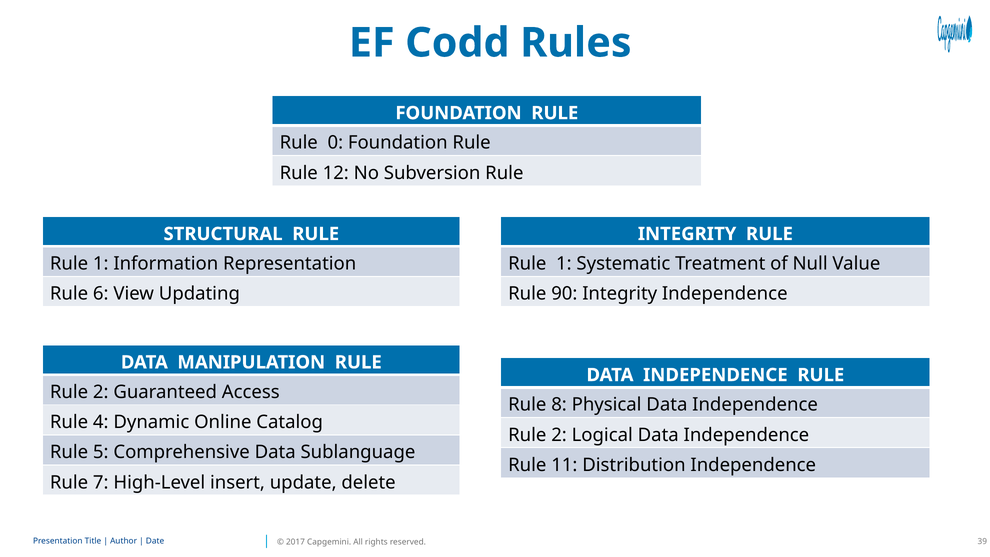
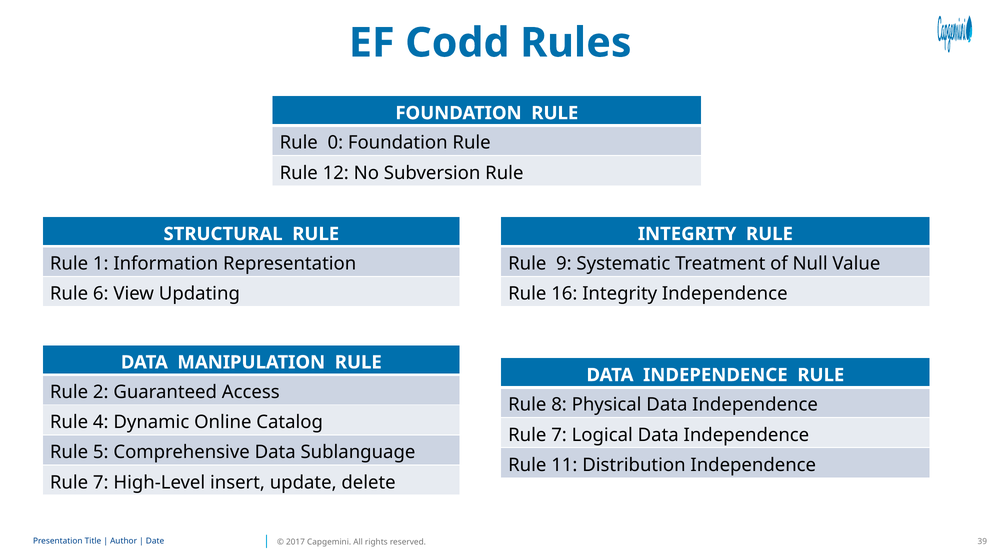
1: 1 -> 9 (564, 264)
90: 90 -> 16 (564, 294)
2: 2 -> 7 (559, 435)
